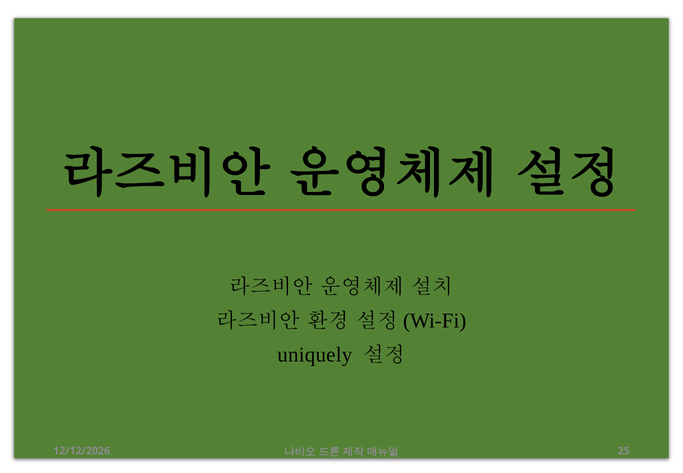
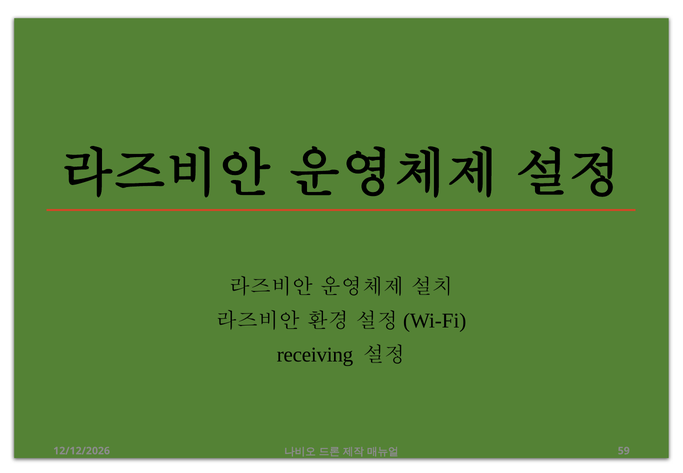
uniquely: uniquely -> receiving (315, 355)
25: 25 -> 59 (624, 451)
